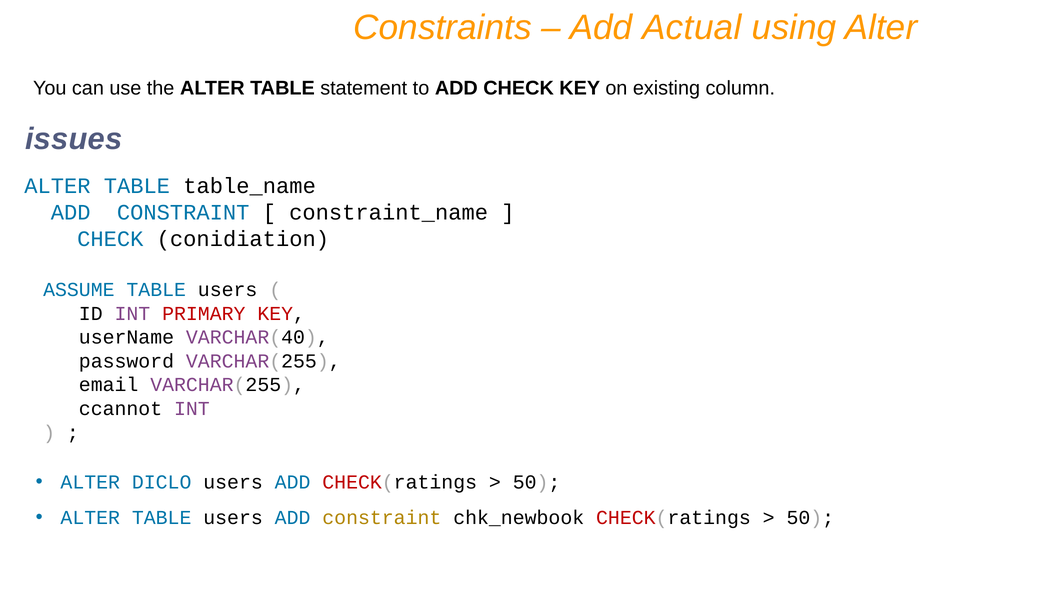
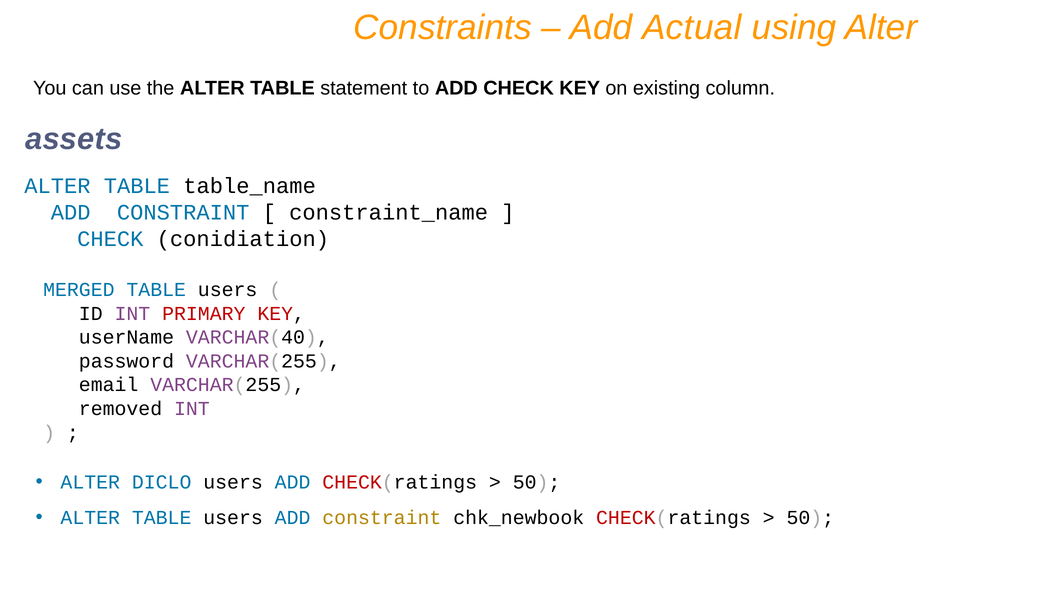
issues: issues -> assets (74, 139)
ASSUME: ASSUME -> MERGED (79, 290)
ccannot: ccannot -> removed (121, 409)
